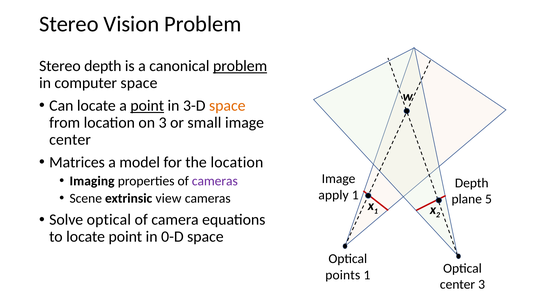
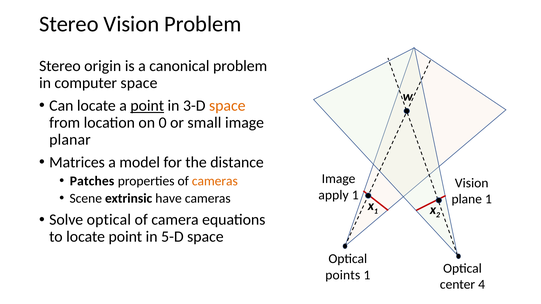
Stereo depth: depth -> origin (103, 66)
problem underline: present -> none (240, 66)
on 3: 3 -> 0 (163, 123)
center: center -> planar (70, 140)
the location: location -> distance (237, 162)
Imaging: Imaging -> Patches (92, 181)
cameras colour: purple -> orange (215, 181)
Depth: Depth -> Vision (472, 183)
view: view -> have (169, 199)
plane 5: 5 -> 1 (488, 199)
0-D: 0-D -> 5-D (172, 237)
center 3: 3 -> 4 (482, 285)
